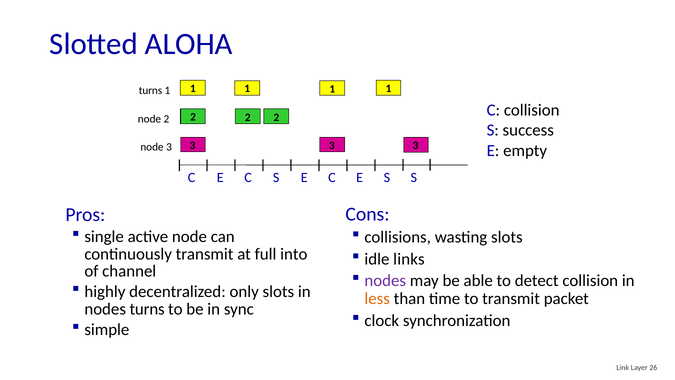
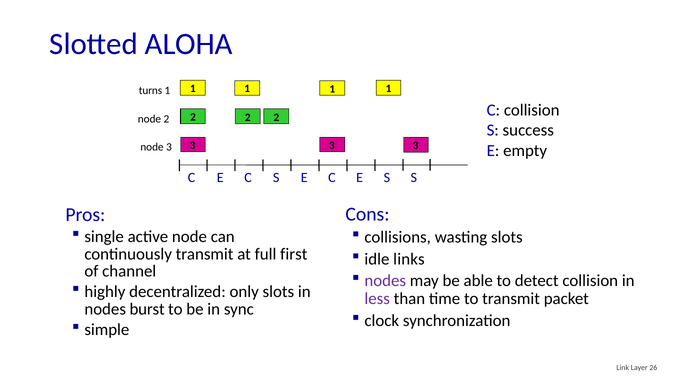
into: into -> first (294, 254)
less colour: orange -> purple (377, 299)
nodes turns: turns -> burst (147, 309)
